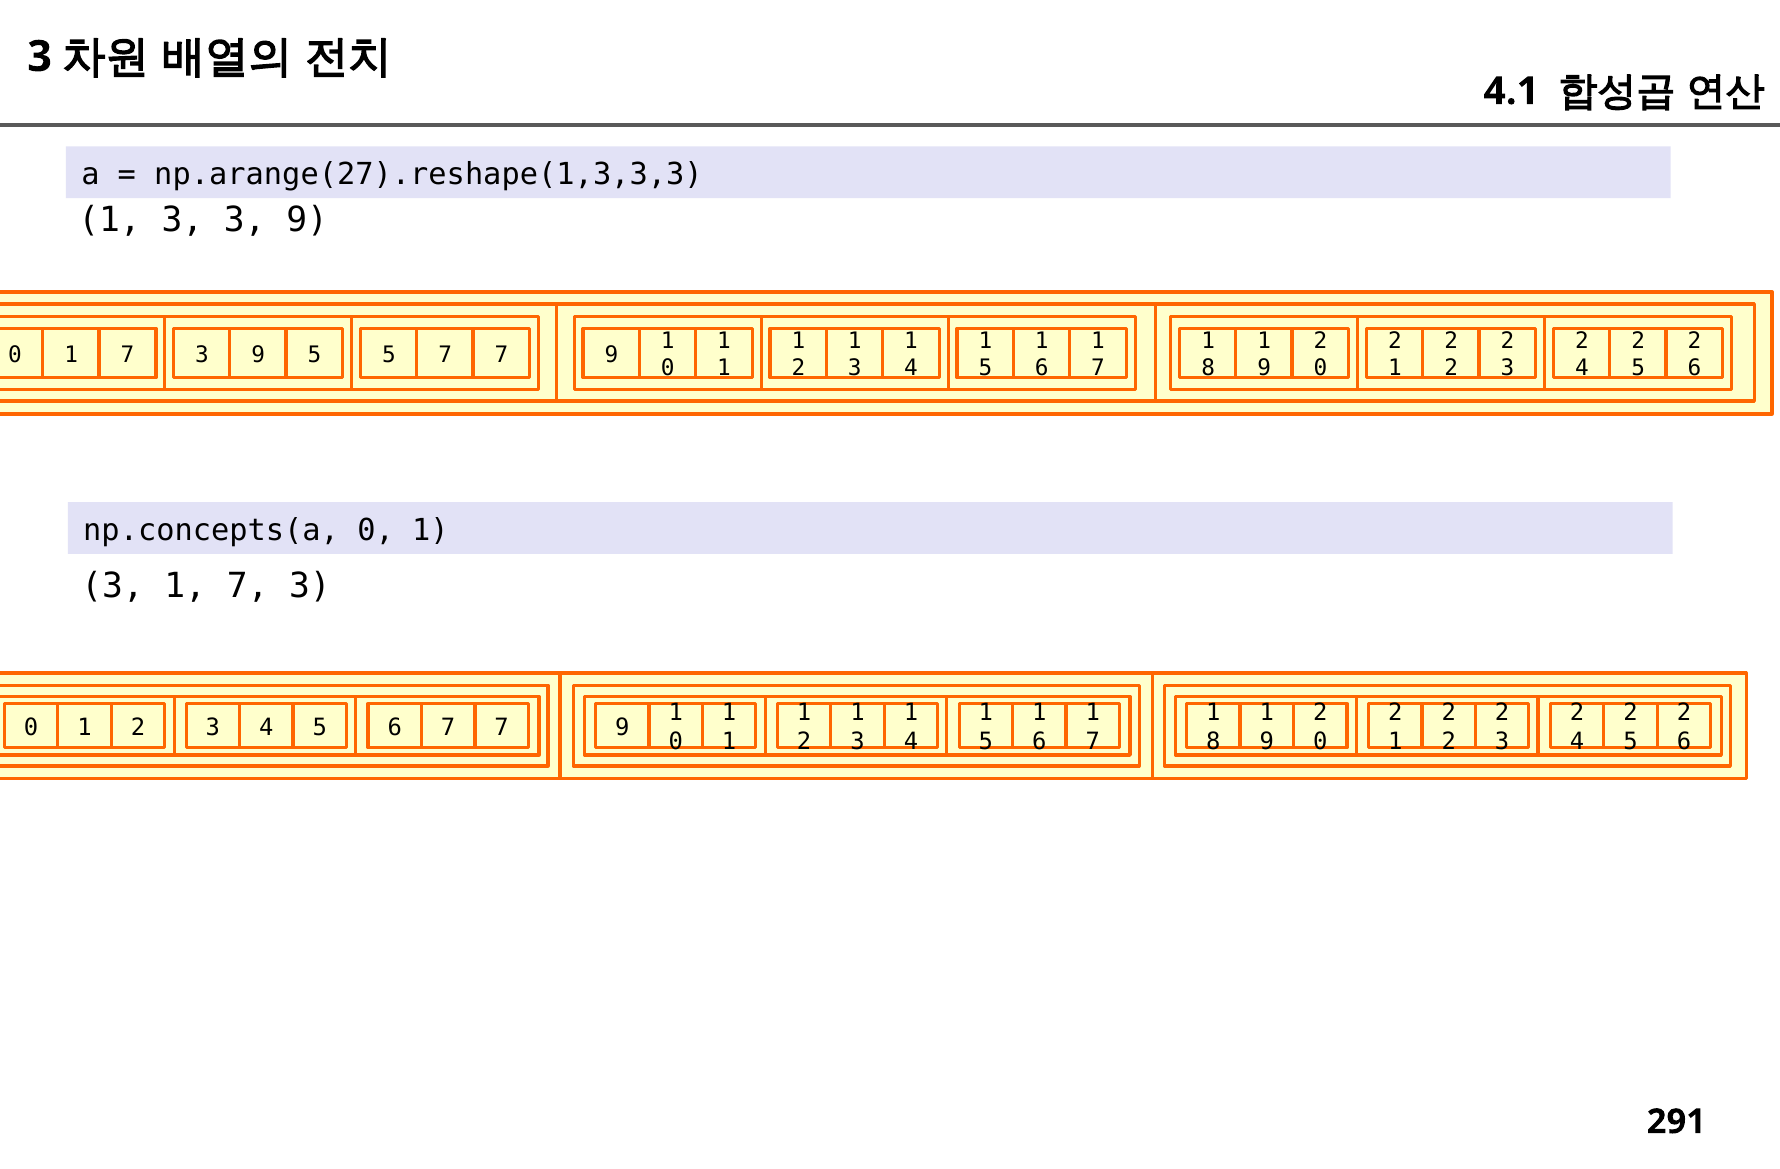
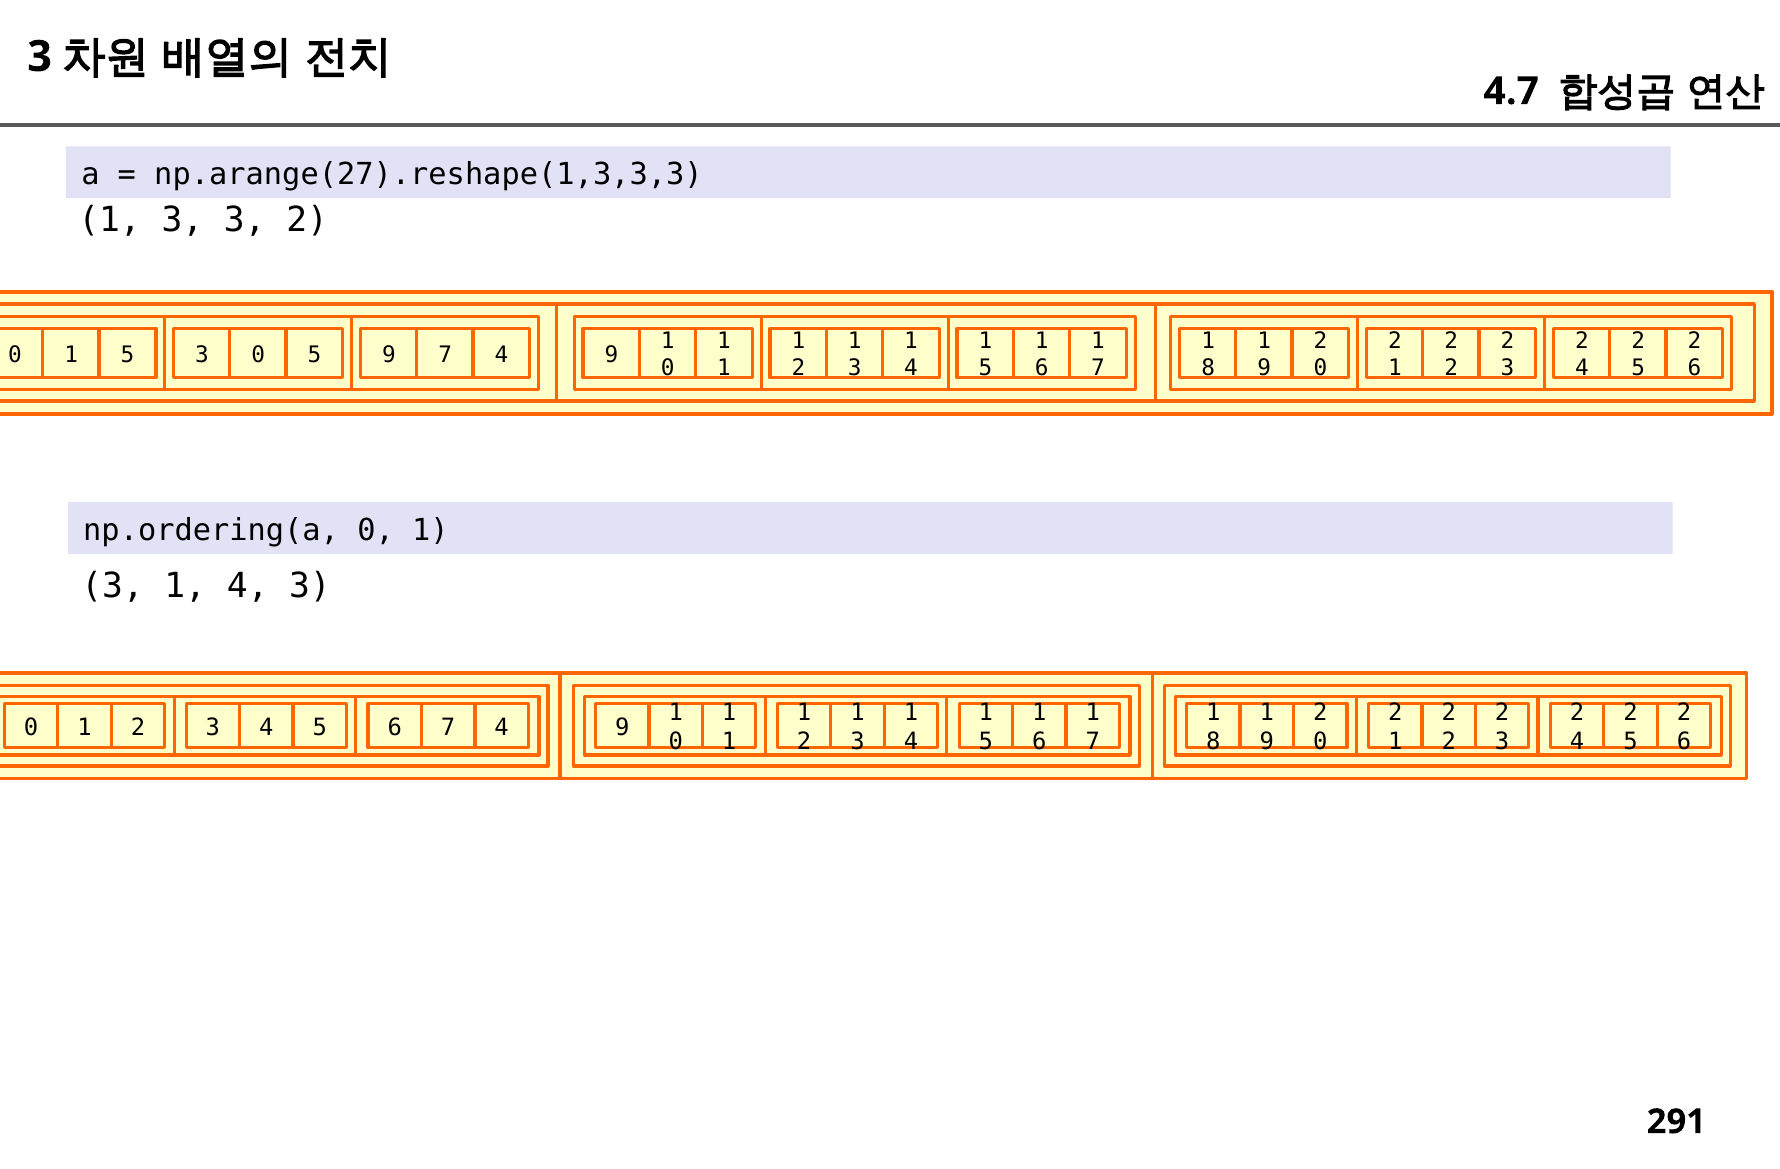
4.1: 4.1 -> 4.7 (1511, 91)
3 3 9: 9 -> 2 (307, 220)
0 1 7: 7 -> 5 (128, 355)
9: 9 -> 0 (258, 355)
5 5: 5 -> 9 (389, 355)
7: 7 -> 4 (501, 355)
np.concepts(a: np.concepts(a -> np.ordering(a (211, 530)
7: 7 -> 4 (248, 587)
6 7 7: 7 -> 4 (502, 727)
